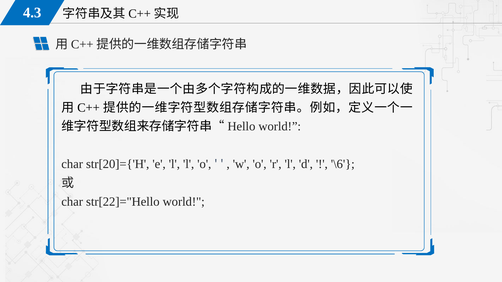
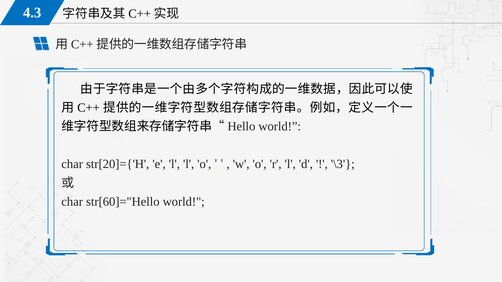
\6: \6 -> \3 (343, 164)
str[22]="Hello: str[22]="Hello -> str[60]="Hello (123, 202)
